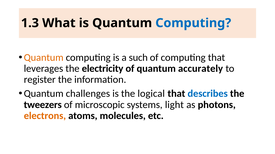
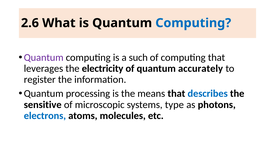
1.3: 1.3 -> 2.6 (30, 23)
Quantum colour: orange -> purple (44, 58)
challenges: challenges -> processing (88, 94)
logical: logical -> means (151, 94)
tweezers: tweezers -> sensitive (43, 105)
light: light -> type (174, 105)
electrons colour: orange -> blue (45, 116)
